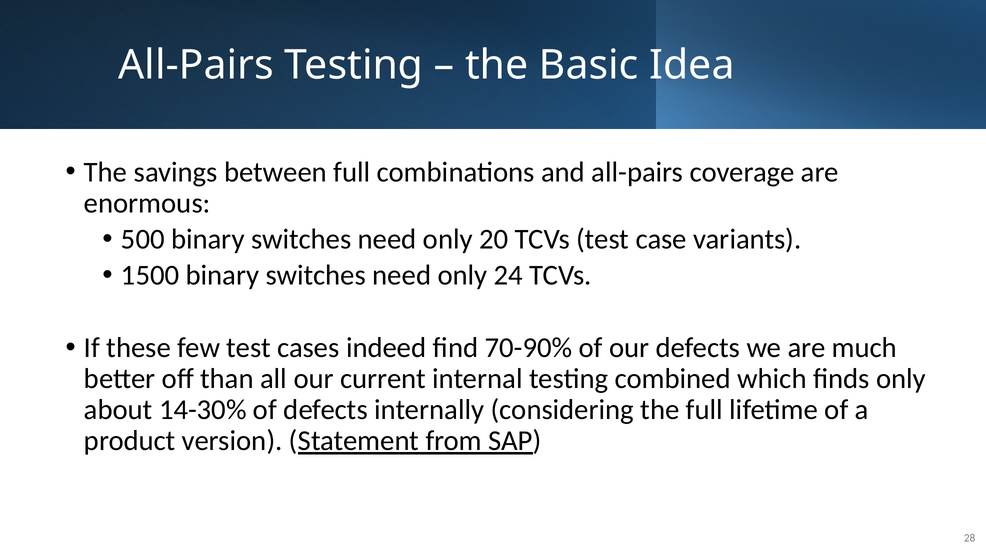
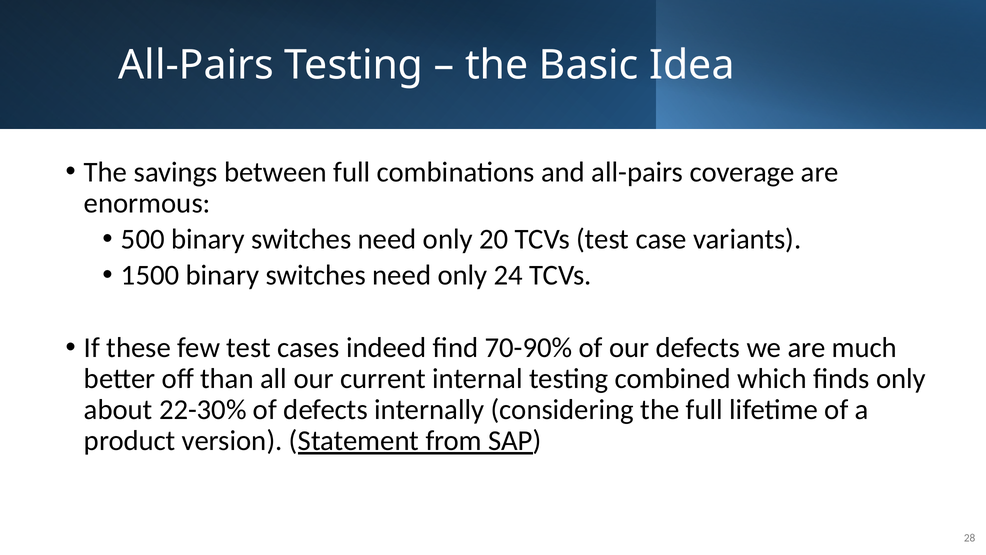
14-30%: 14-30% -> 22-30% (203, 409)
